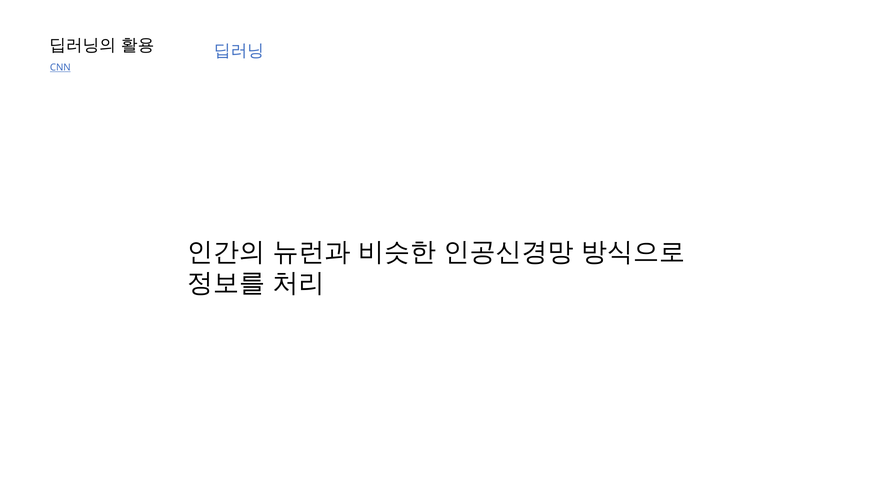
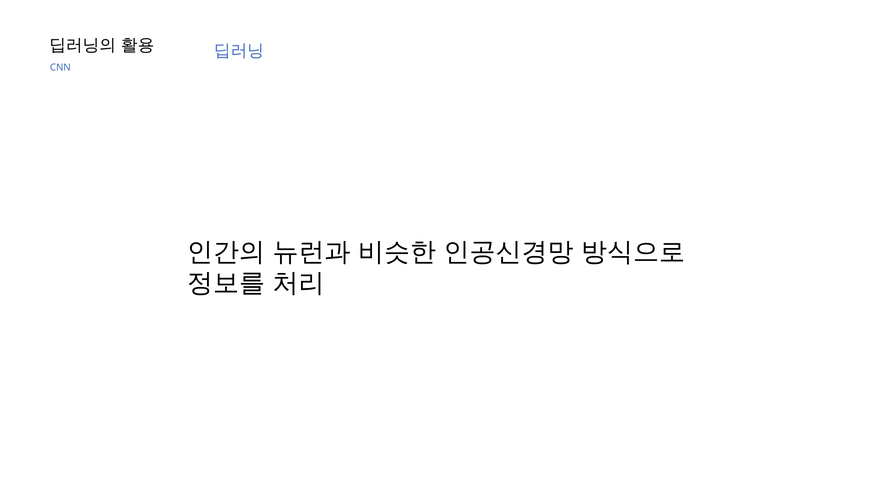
CNN underline: present -> none (60, 67)
